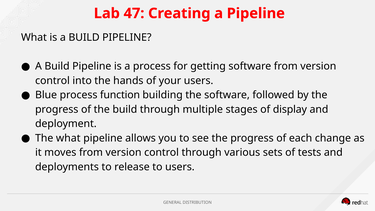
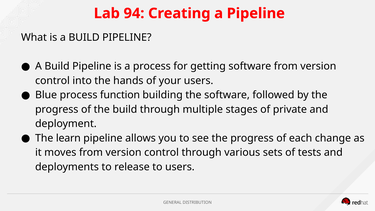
47: 47 -> 94 (134, 13)
display: display -> private (290, 109)
The what: what -> learn (68, 138)
